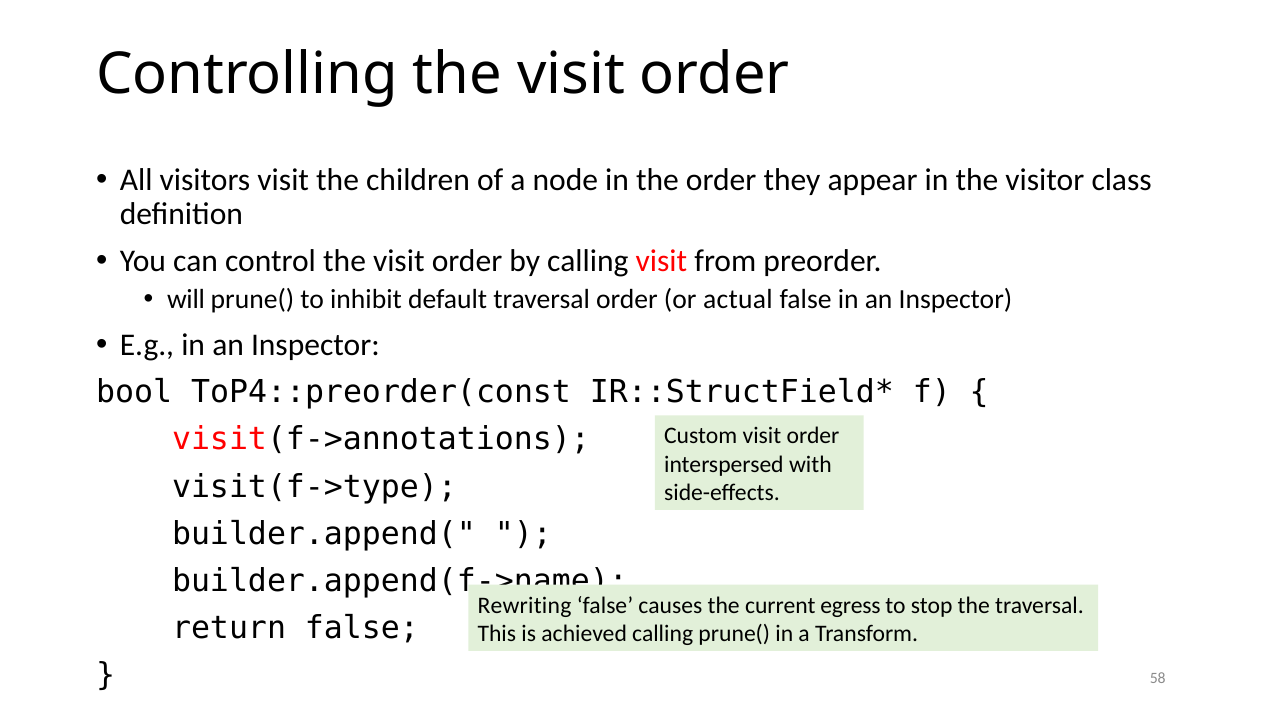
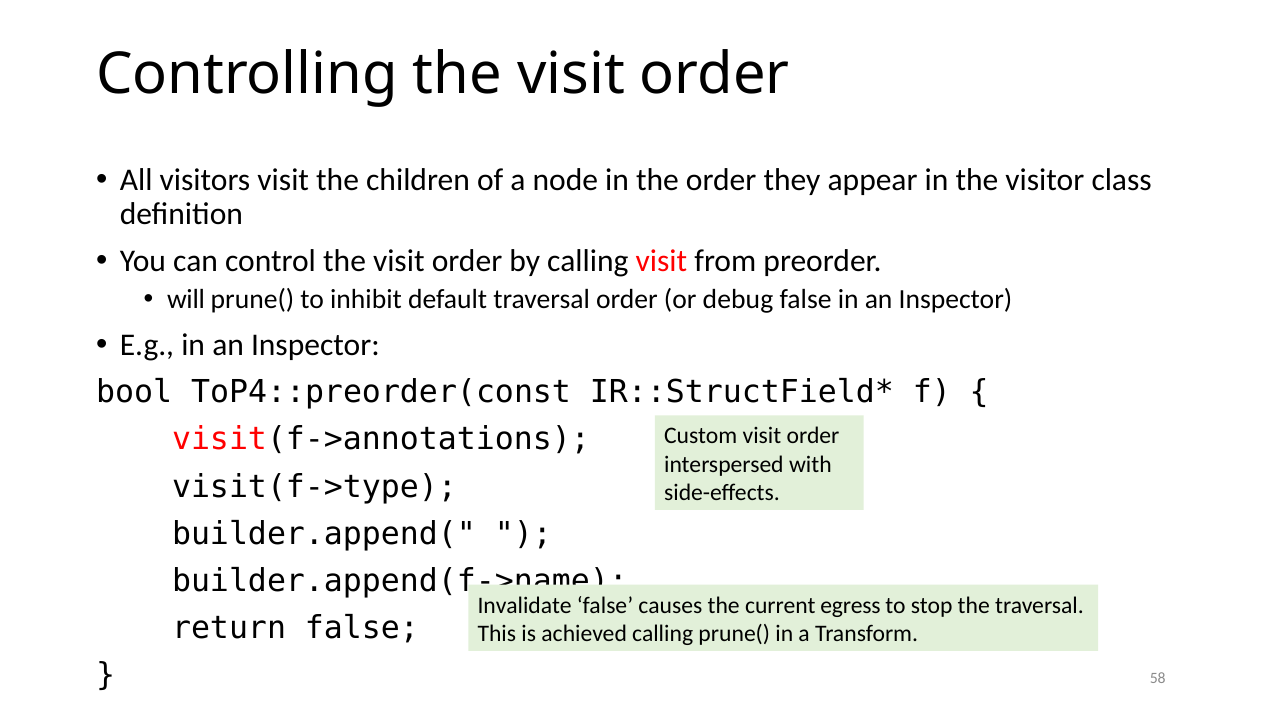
actual: actual -> debug (738, 300)
Rewriting: Rewriting -> Invalidate (525, 605)
